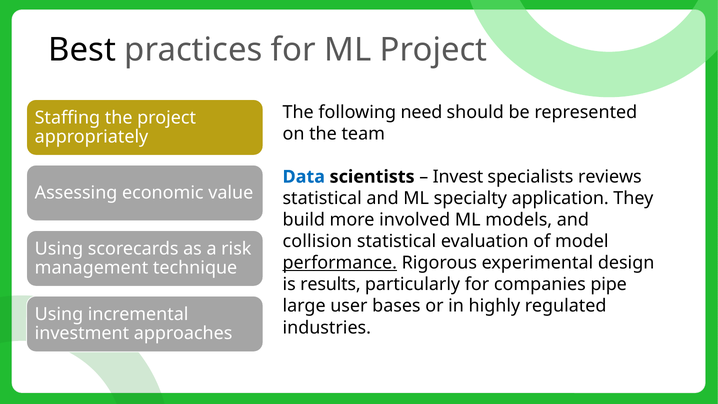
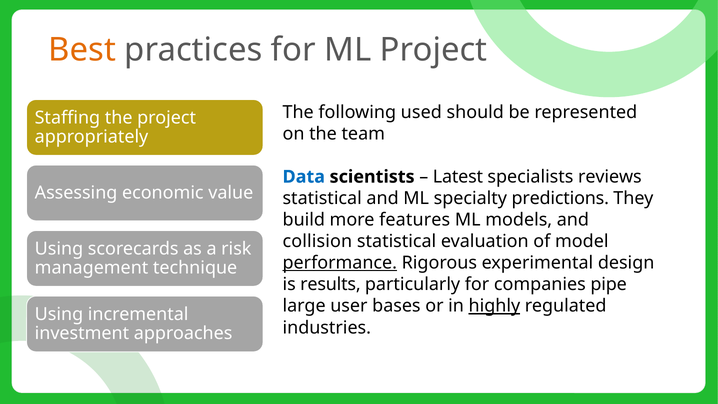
Best colour: black -> orange (82, 50)
need: need -> used (421, 112)
Invest: Invest -> Latest (458, 177)
application: application -> predictions (560, 198)
involved: involved -> features (415, 220)
highly underline: none -> present (494, 306)
